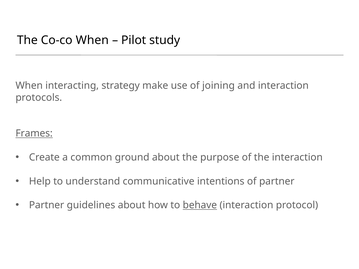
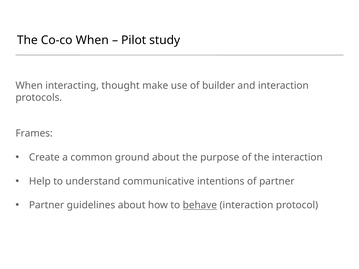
strategy: strategy -> thought (121, 86)
joining: joining -> builder (219, 86)
Frames underline: present -> none (34, 134)
